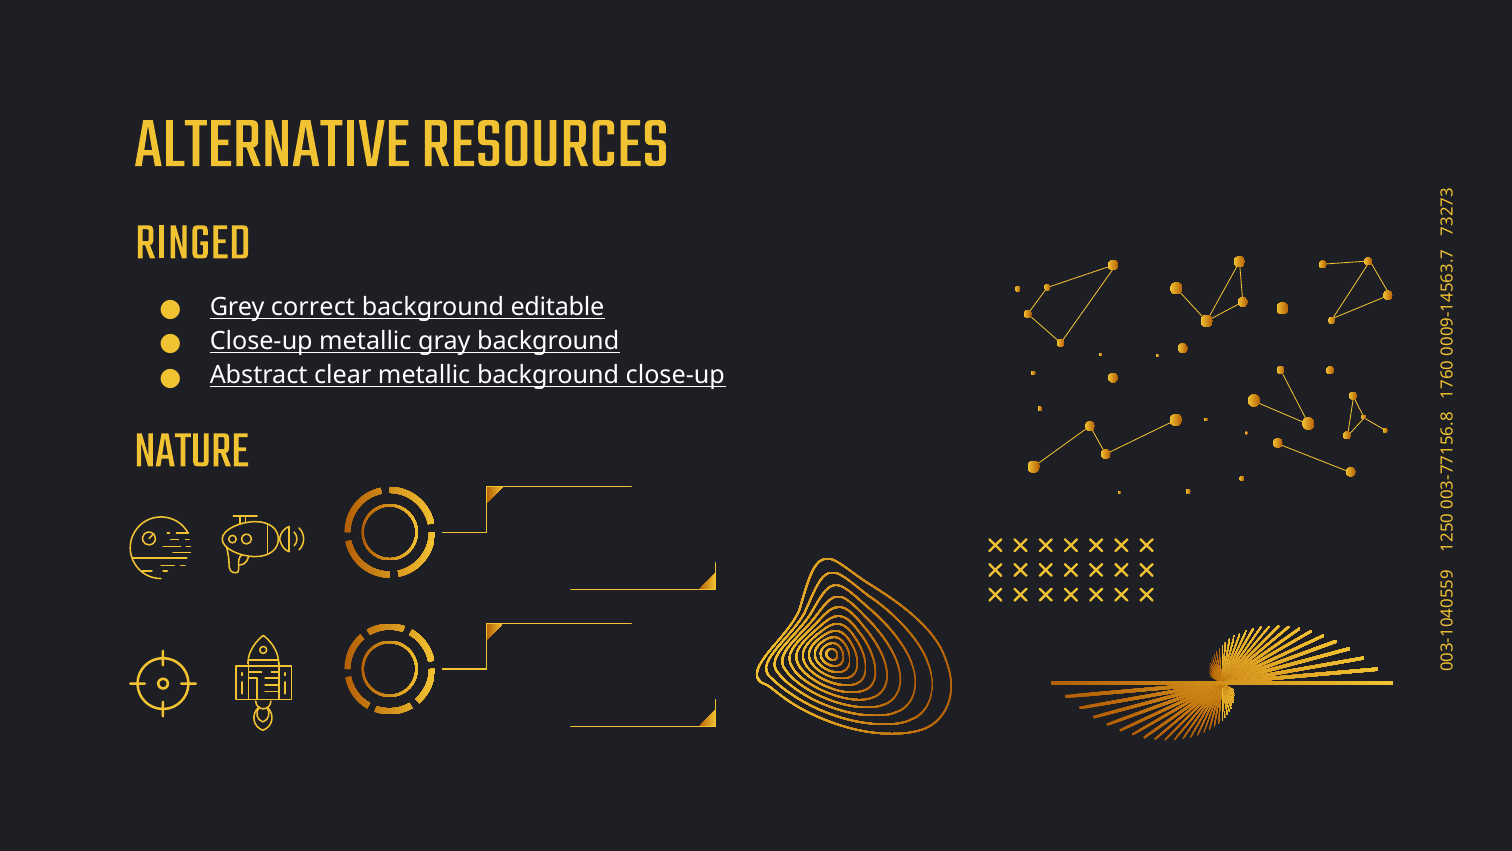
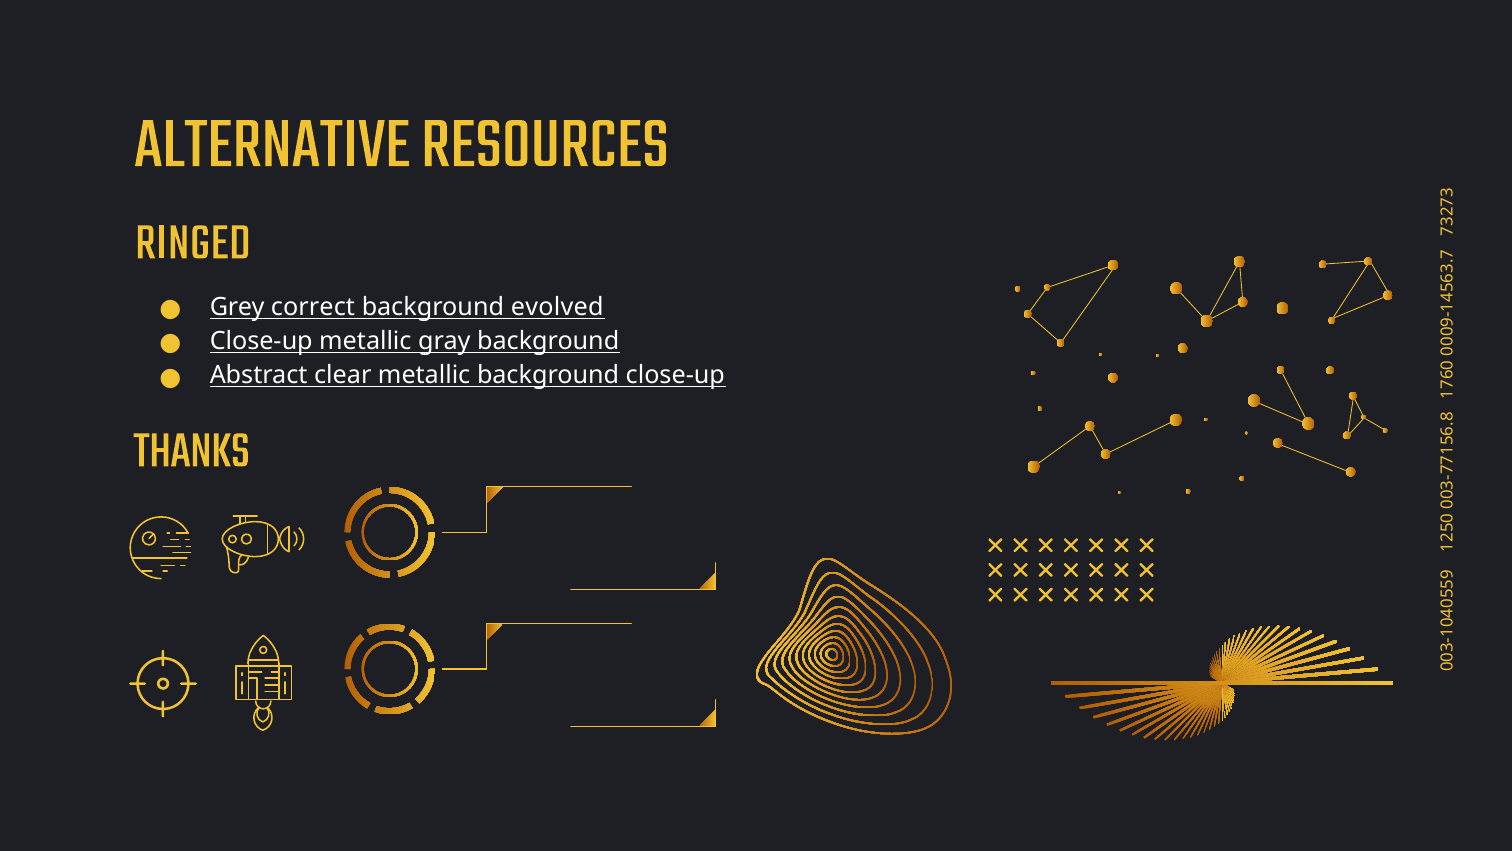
editable: editable -> evolved (557, 307)
NATURE: NATURE -> THANKS (192, 449)
